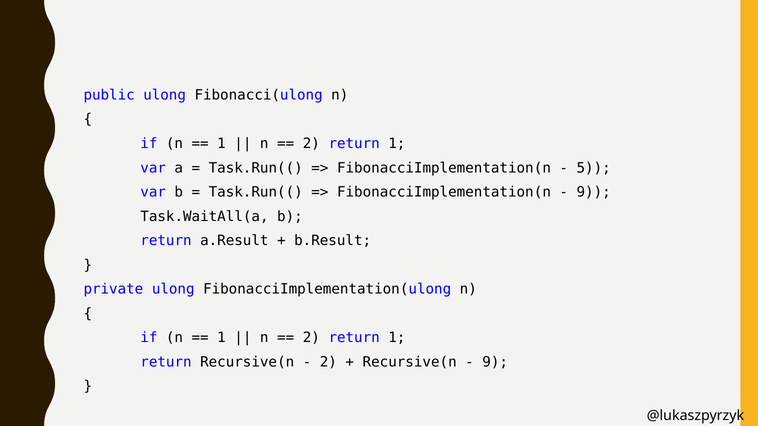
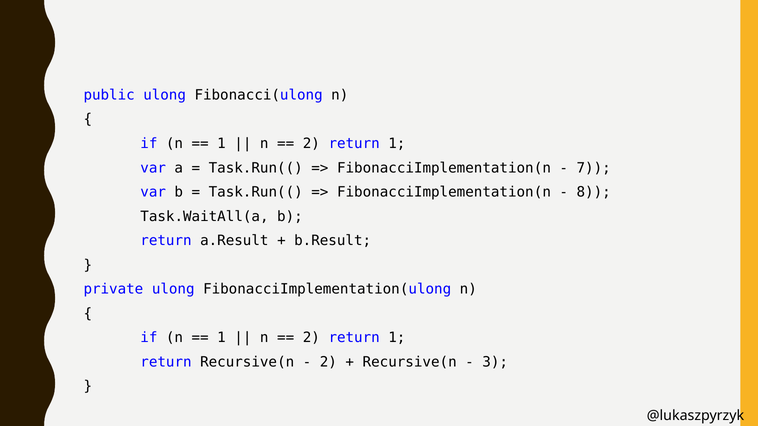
5: 5 -> 7 (594, 168)
9: 9 -> 8 (594, 192)
9: 9 -> 3 (495, 362)
